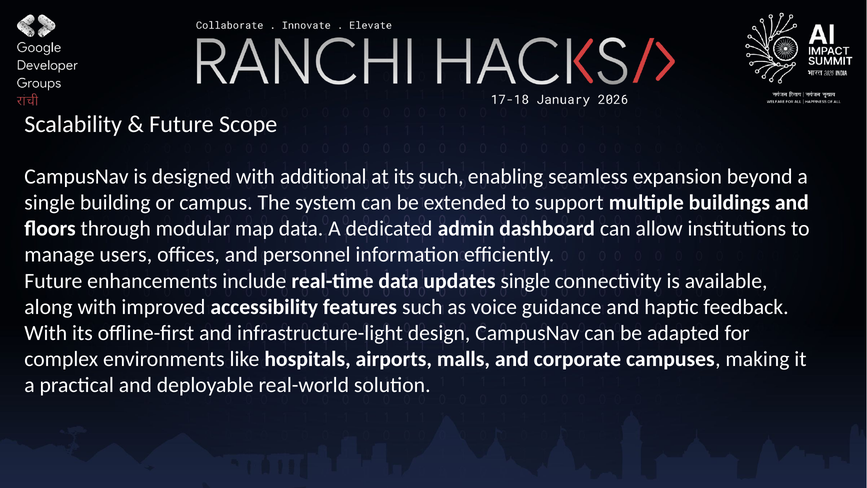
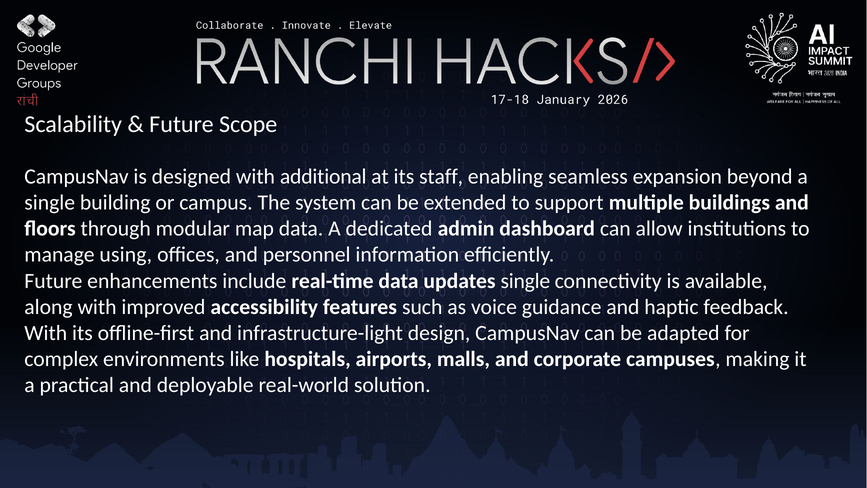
its such: such -> staff (441, 177)
users: users -> using (126, 255)
